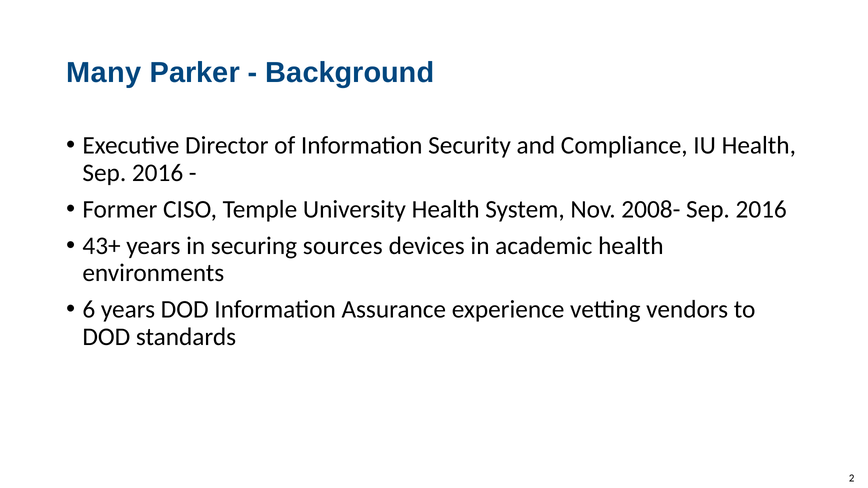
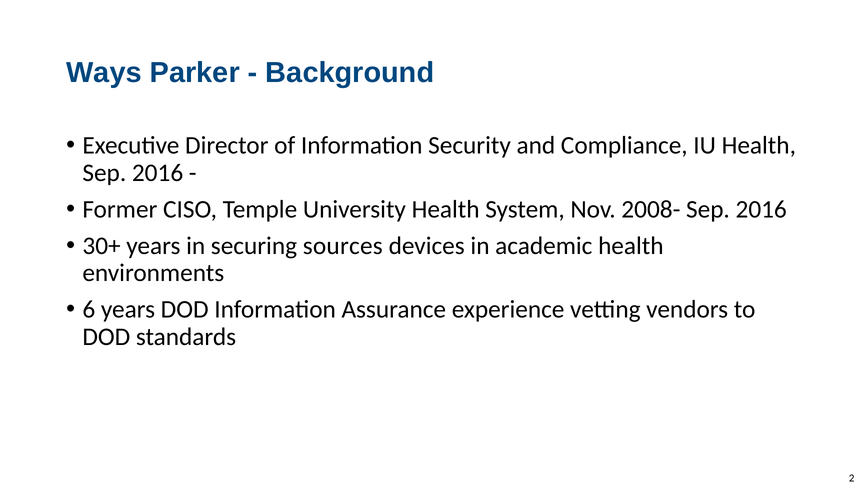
Many: Many -> Ways (104, 73)
43+: 43+ -> 30+ (102, 246)
